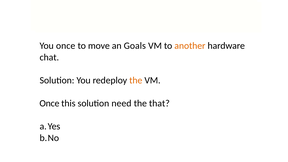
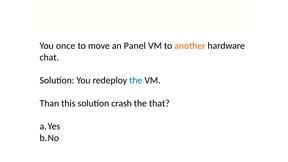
Goals: Goals -> Panel (135, 46)
the colour: orange -> blue (136, 80)
Once: Once -> Than (49, 103)
need: need -> crash (122, 103)
